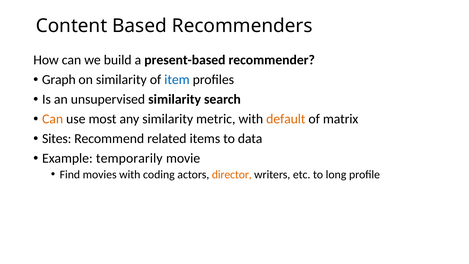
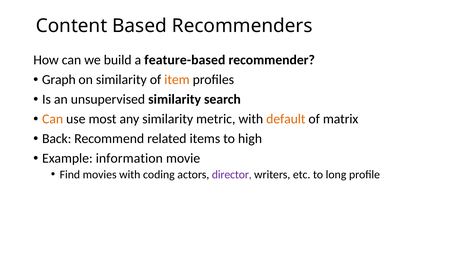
present-based: present-based -> feature-based (185, 60)
item colour: blue -> orange (177, 80)
Sites: Sites -> Back (57, 139)
data: data -> high (250, 139)
temporarily: temporarily -> information (129, 158)
director colour: orange -> purple (232, 174)
